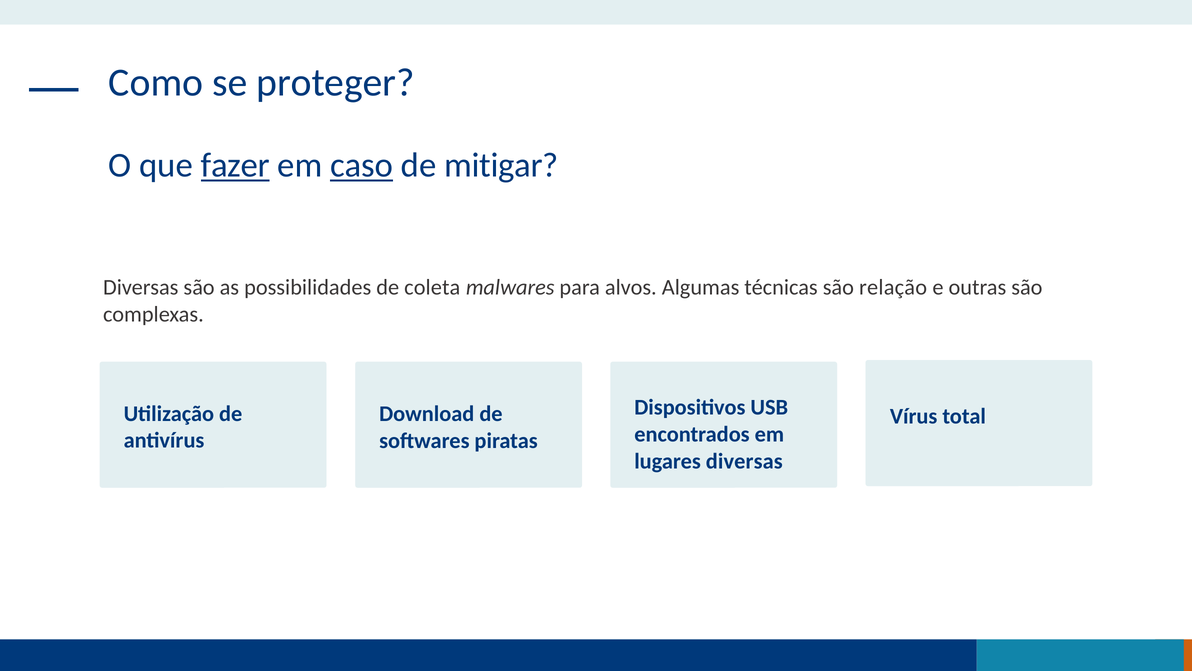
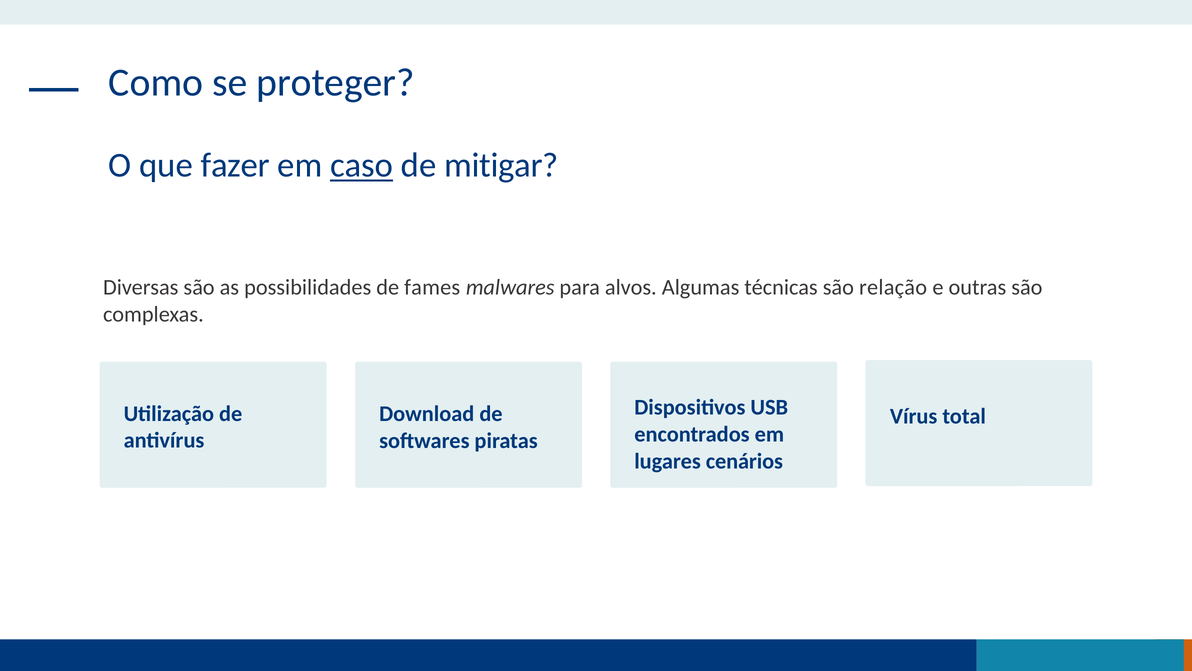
fazer underline: present -> none (235, 165)
coleta: coleta -> fames (432, 287)
lugares diversas: diversas -> cenários (744, 461)
